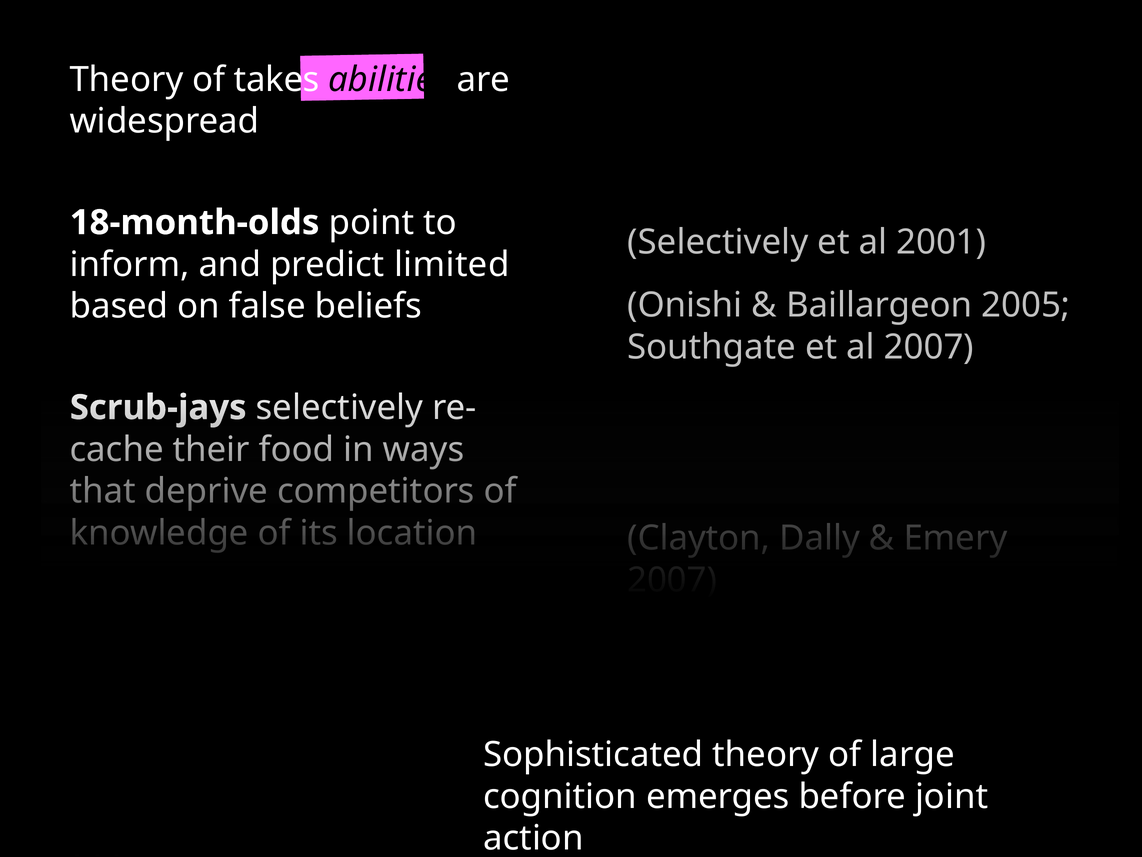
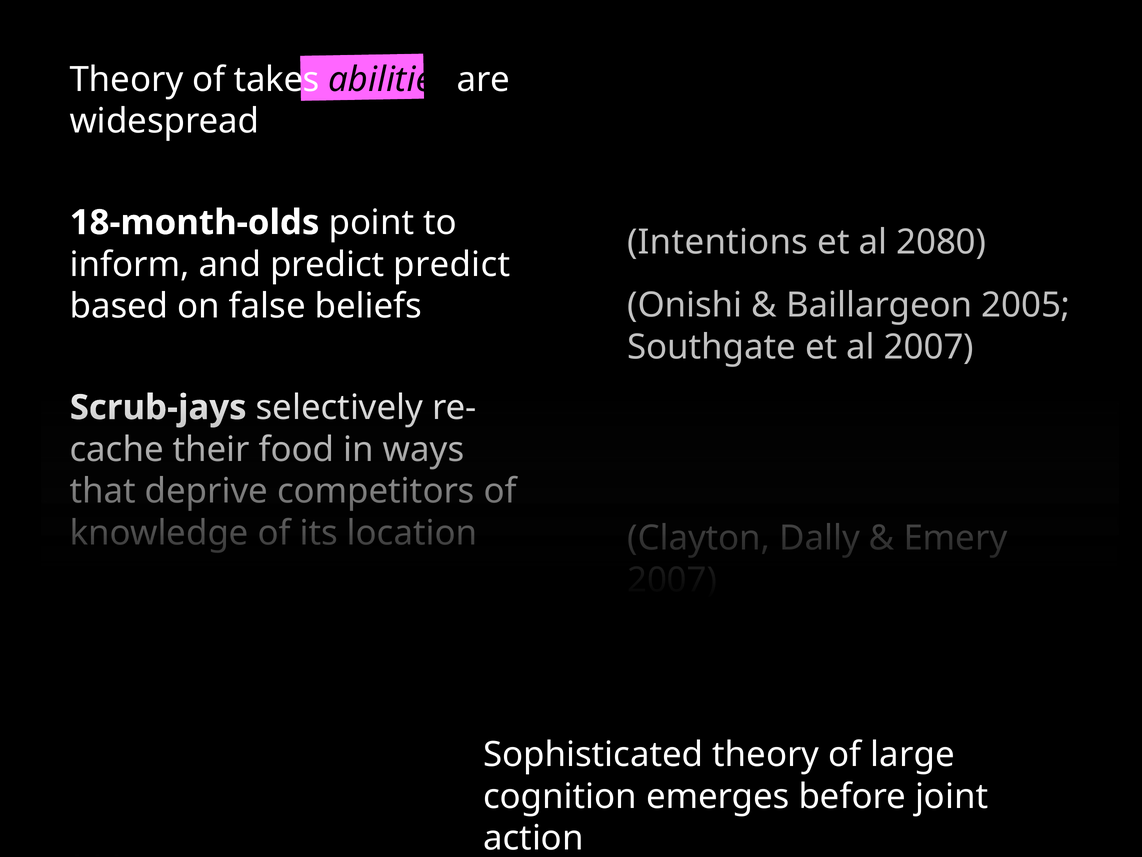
Selectively: Selectively -> Intentions (718, 242)
al 2001: 2001 -> 2080 (941, 242)
predict limited: limited -> predict (452, 264)
